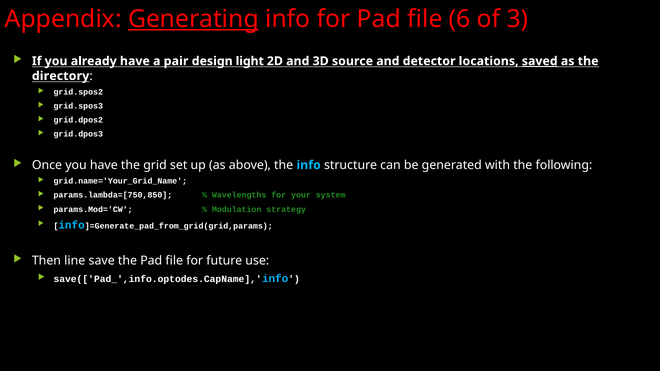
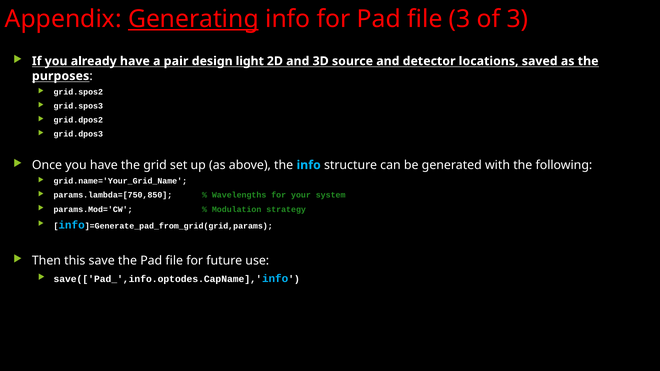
file 6: 6 -> 3 (460, 19)
saved underline: present -> none (540, 61)
directory: directory -> purposes (61, 76)
line: line -> this (75, 261)
